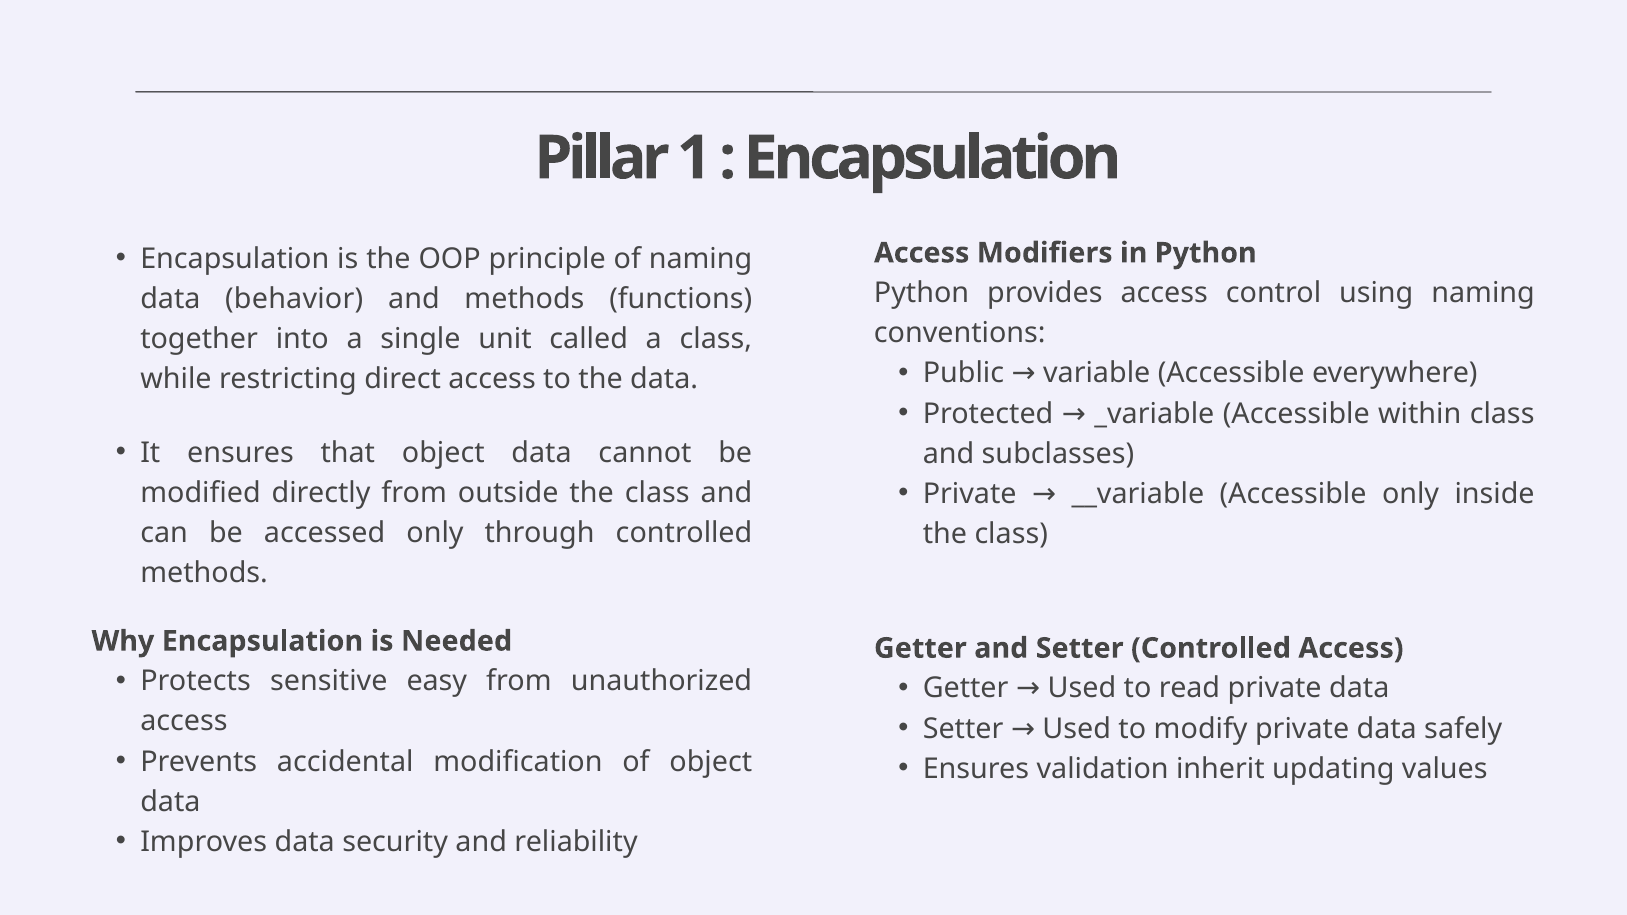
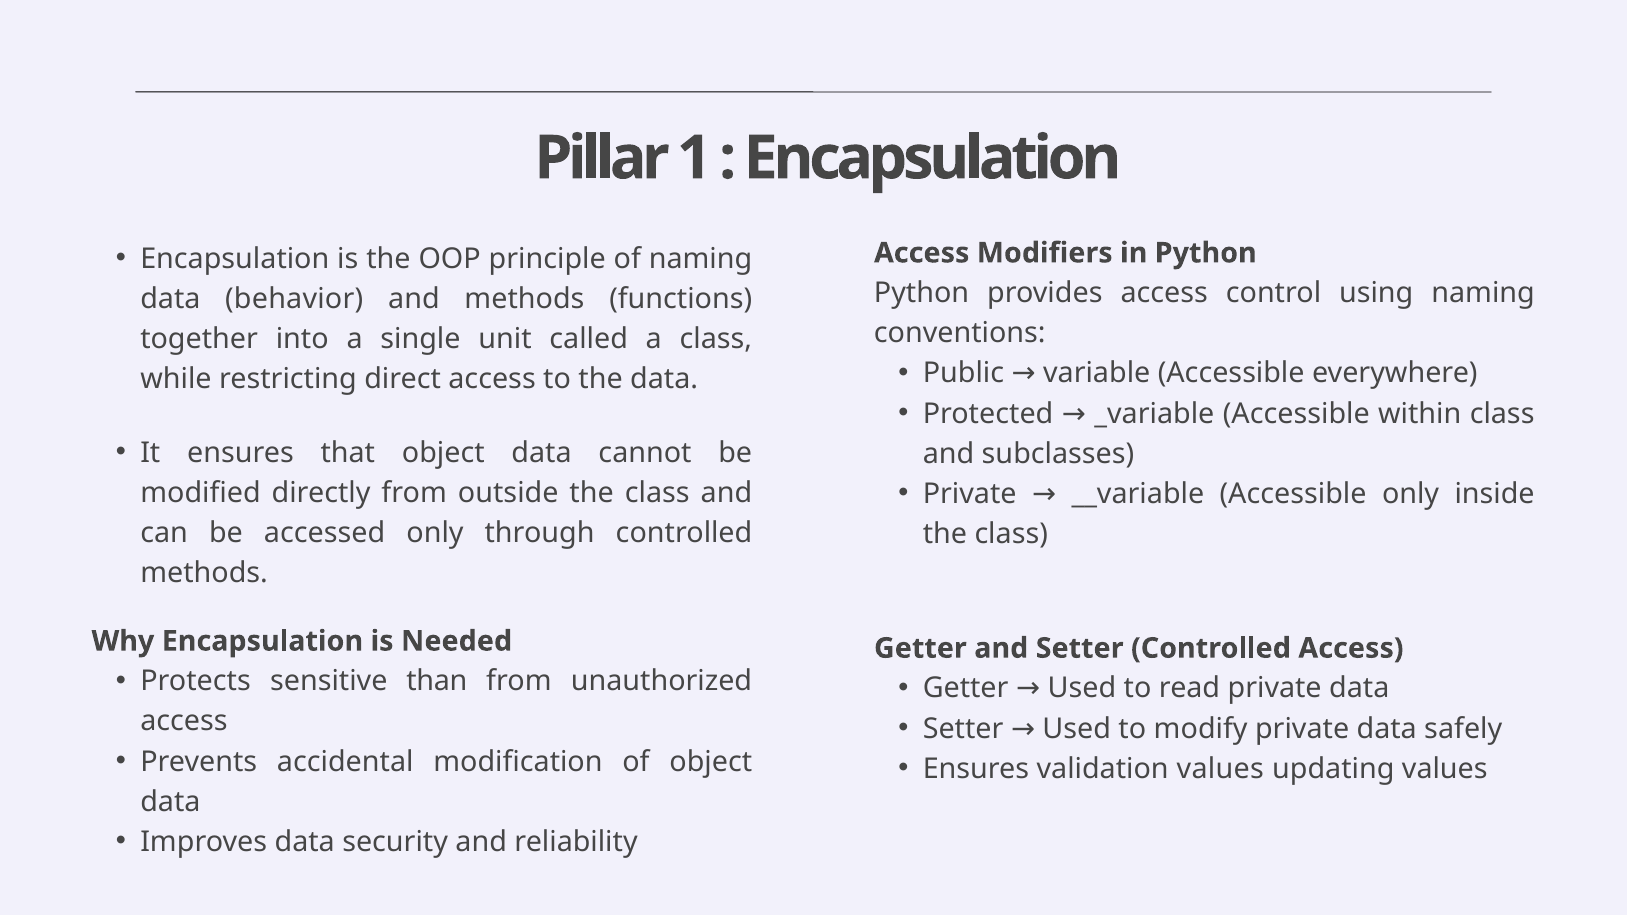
easy: easy -> than (437, 681)
validation inherit: inherit -> values (1220, 769)
